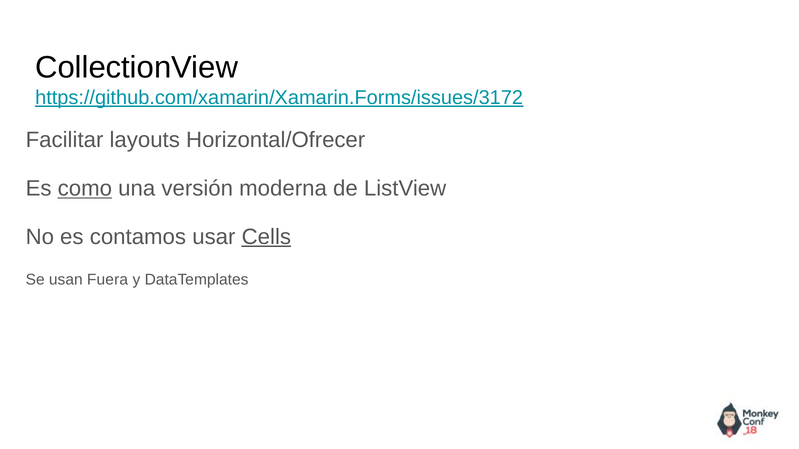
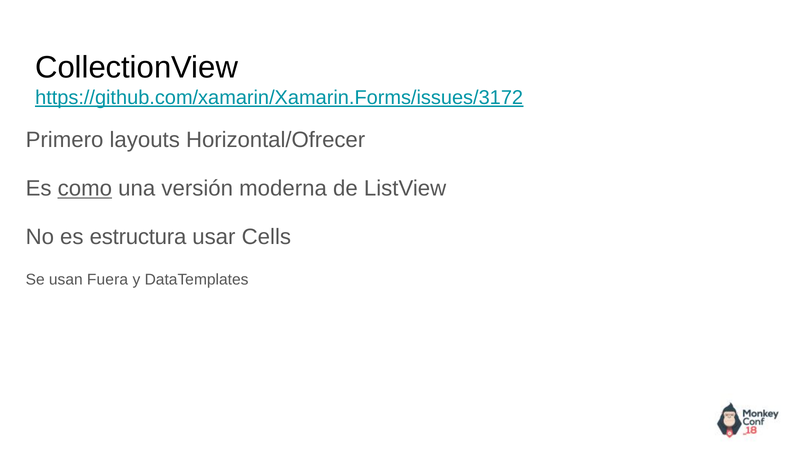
Facilitar: Facilitar -> Primero (65, 140)
contamos: contamos -> estructura (138, 237)
Cells underline: present -> none (266, 237)
